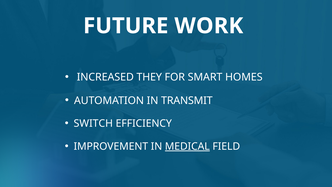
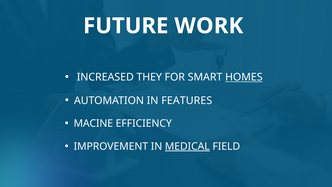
HOMES underline: none -> present (244, 77)
TRANSMIT: TRANSMIT -> FEATURES (187, 100)
SWITCH: SWITCH -> MACINE (93, 123)
